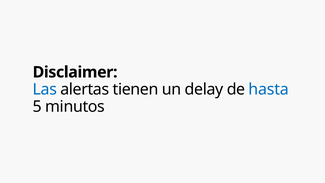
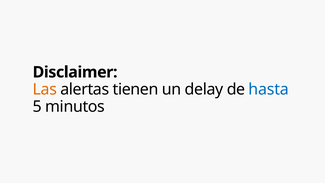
Las colour: blue -> orange (45, 89)
